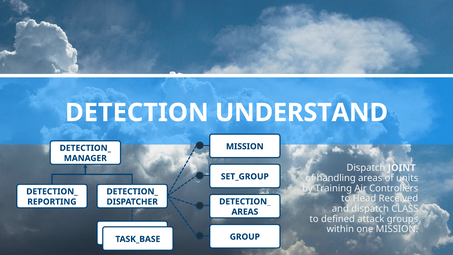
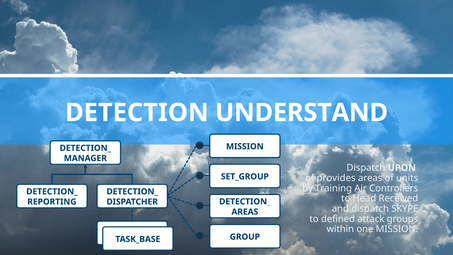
JOINT: JOINT -> UPON (402, 168)
handling: handling -> provides (336, 178)
CLASS: CLASS -> SKYPE (405, 209)
